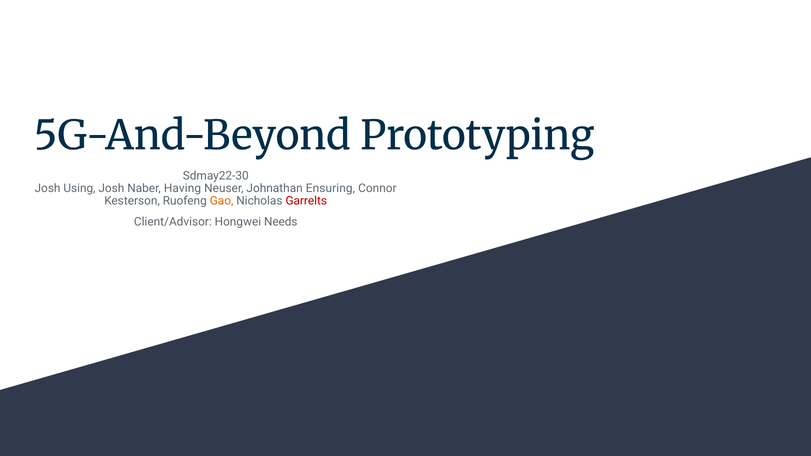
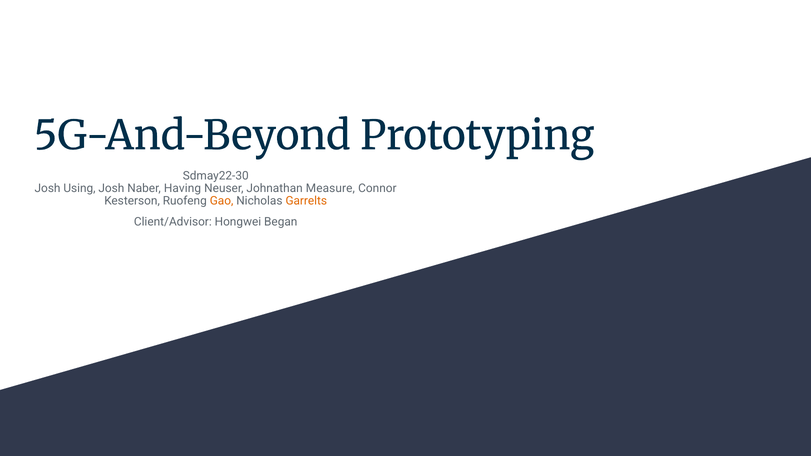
Ensuring: Ensuring -> Measure (330, 188)
Garrelts colour: red -> orange (306, 201)
Needs: Needs -> Began (281, 222)
